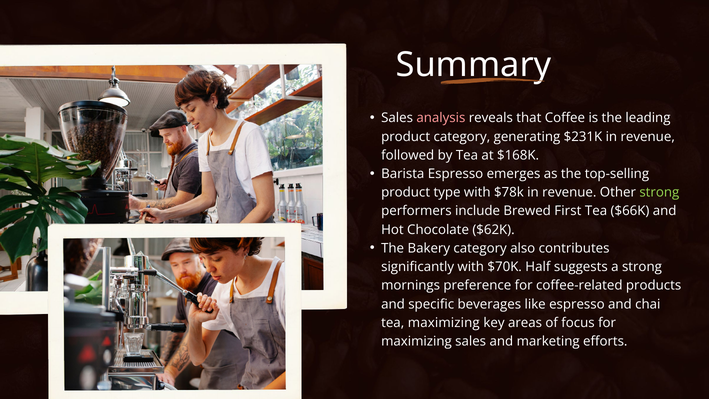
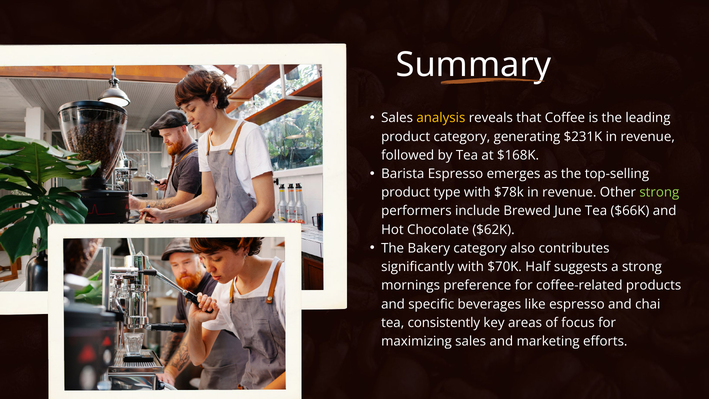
analysis colour: pink -> yellow (441, 118)
First: First -> June (568, 211)
tea maximizing: maximizing -> consistently (444, 323)
